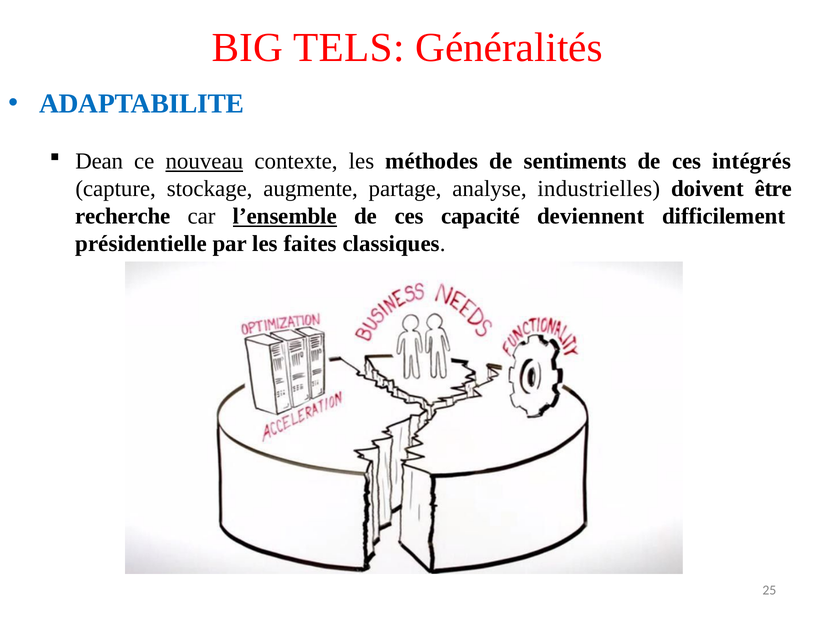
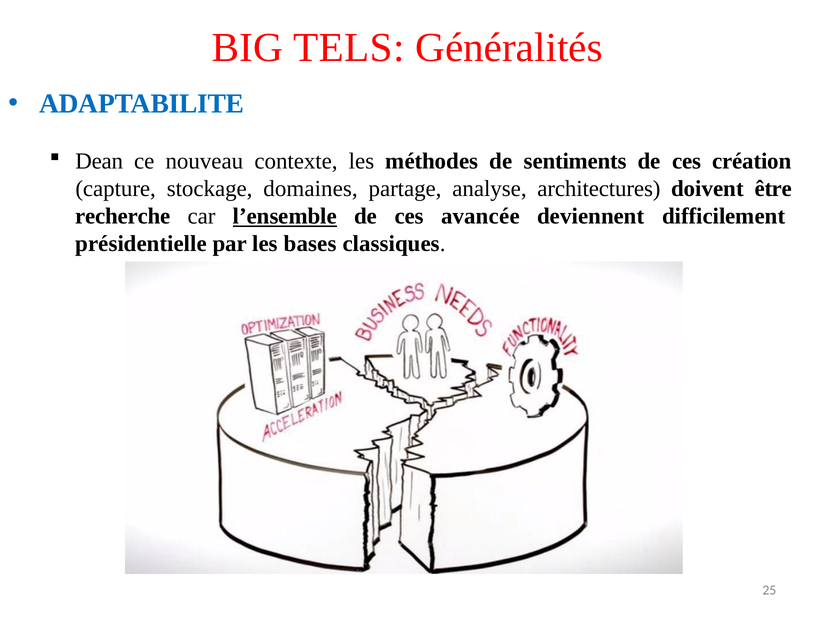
nouveau underline: present -> none (204, 161)
intégrés: intégrés -> création (752, 161)
augmente: augmente -> domaines (311, 189)
industrielles: industrielles -> architectures (599, 189)
capacité: capacité -> avancée (480, 217)
faites: faites -> bases (310, 244)
